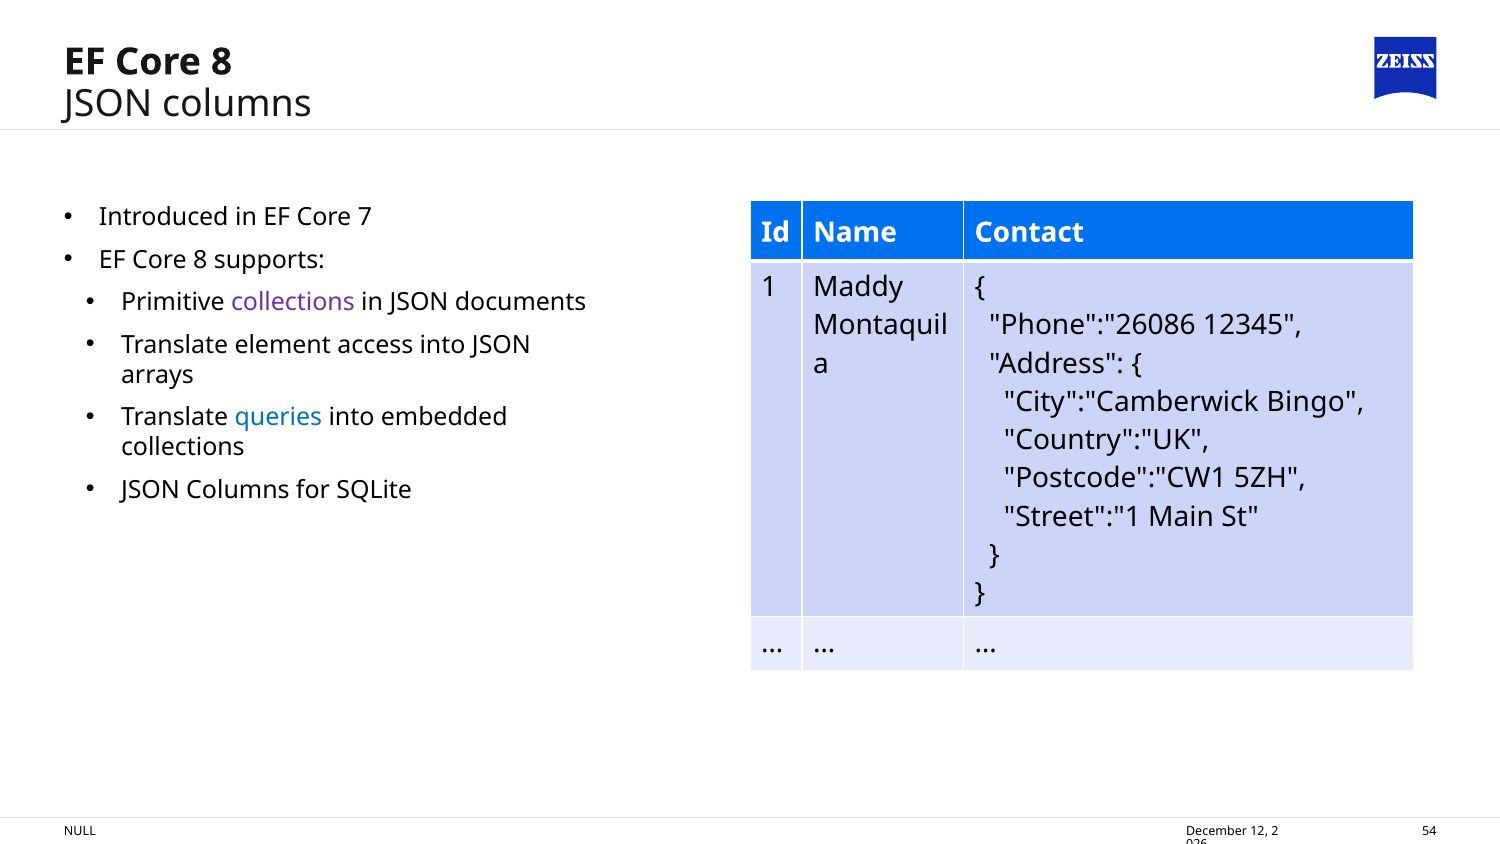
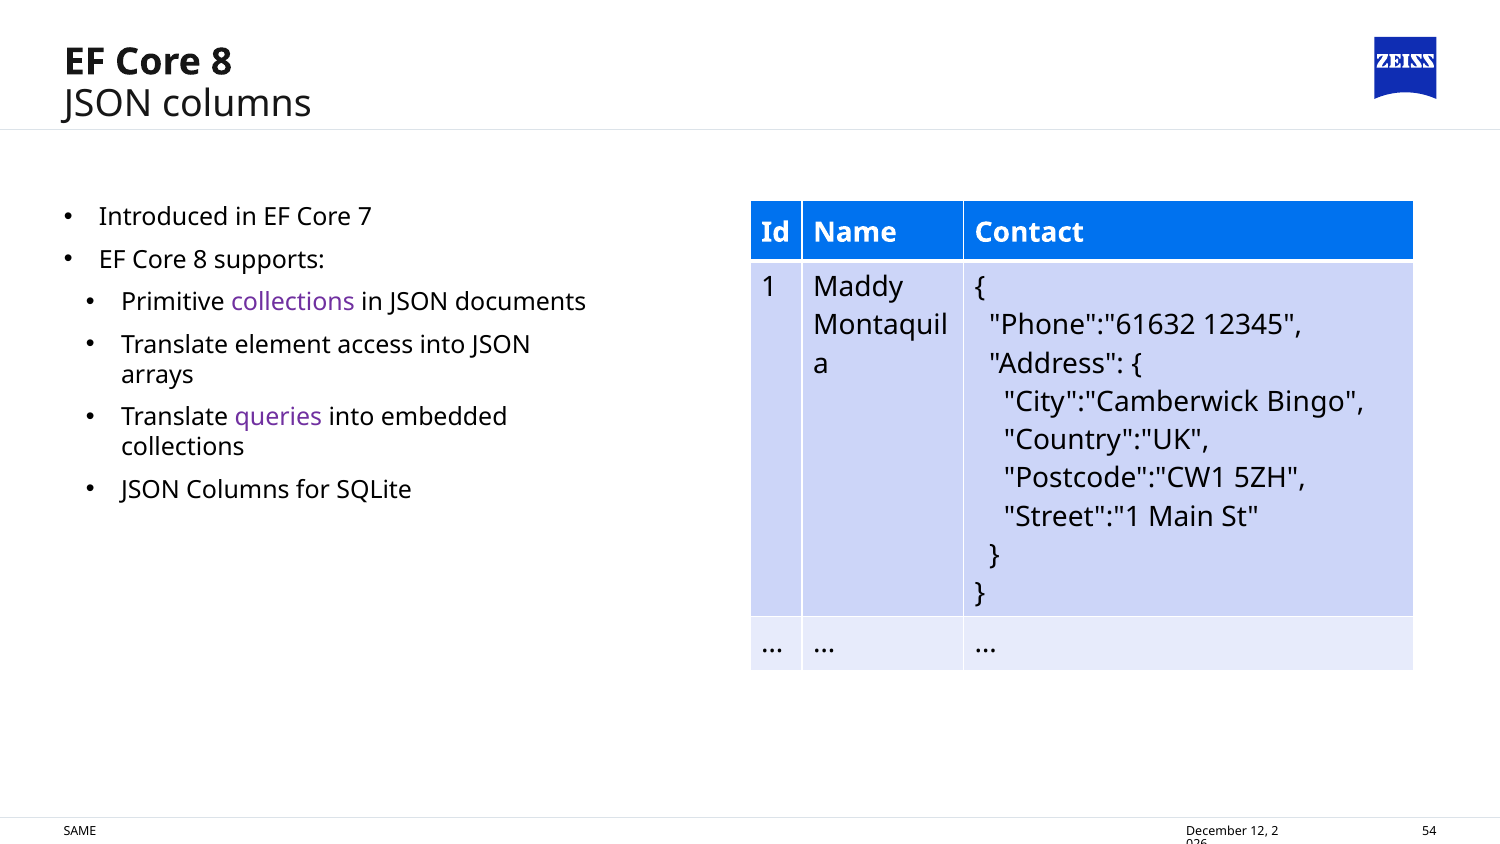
Phone":"26086: Phone":"26086 -> Phone":"61632 (1093, 325)
queries colour: blue -> purple (278, 417)
NULL: NULL -> SAME (80, 831)
